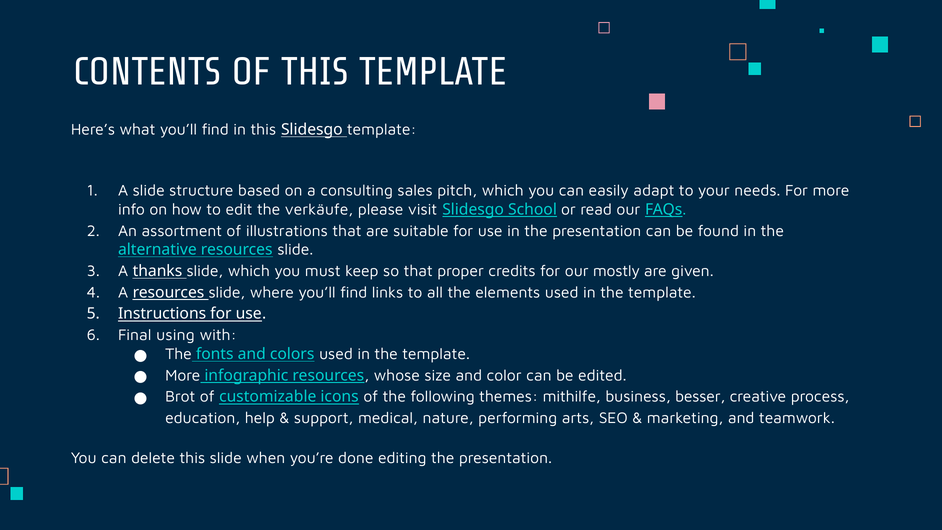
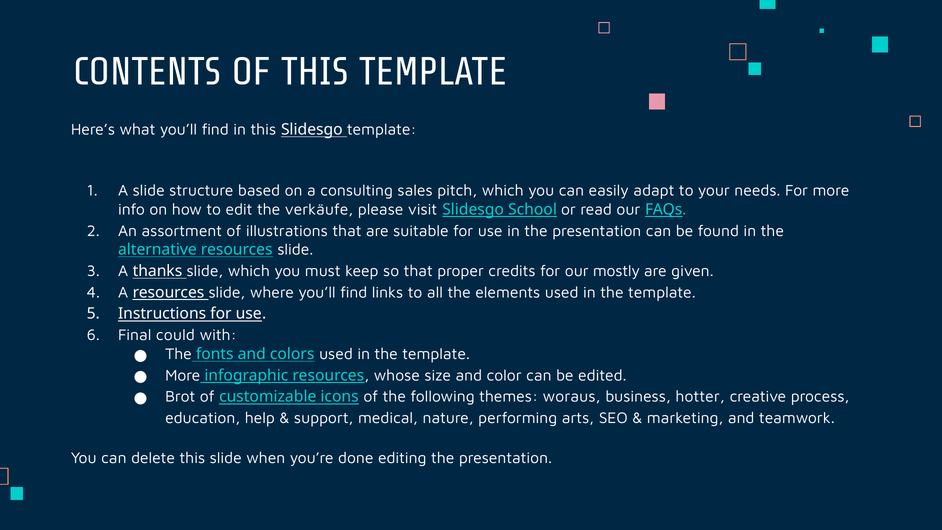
using: using -> could (175, 335)
mithilfe: mithilfe -> woraus (572, 397)
besser: besser -> hotter (700, 397)
